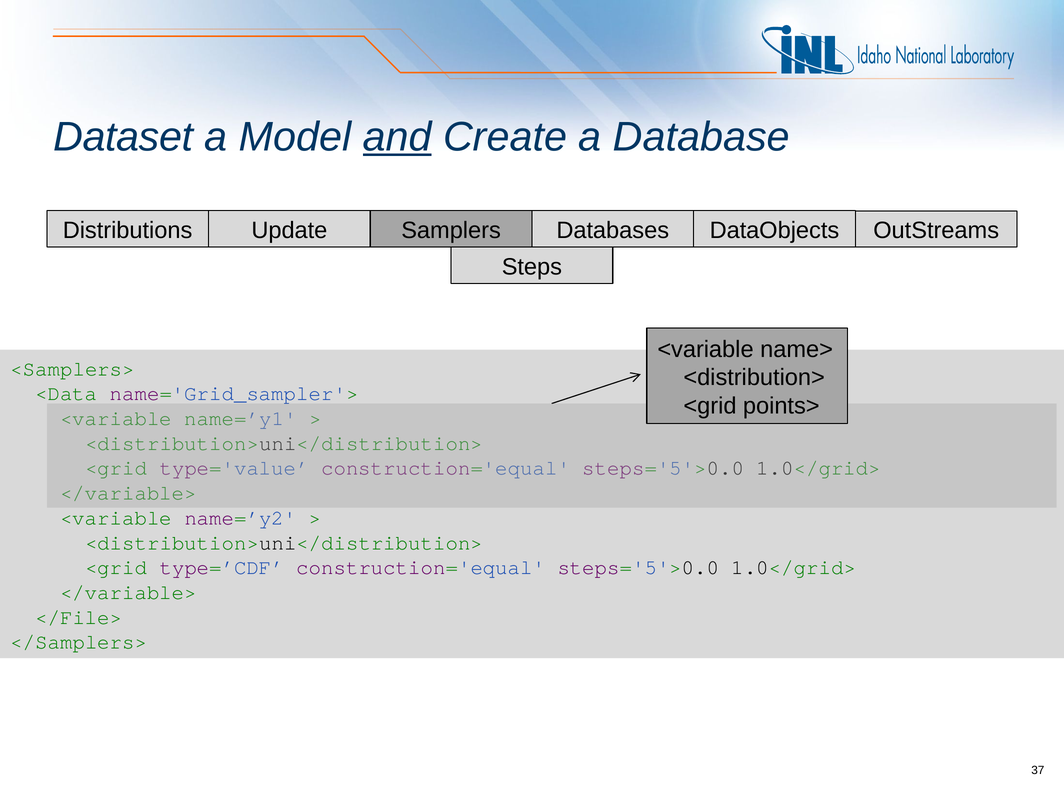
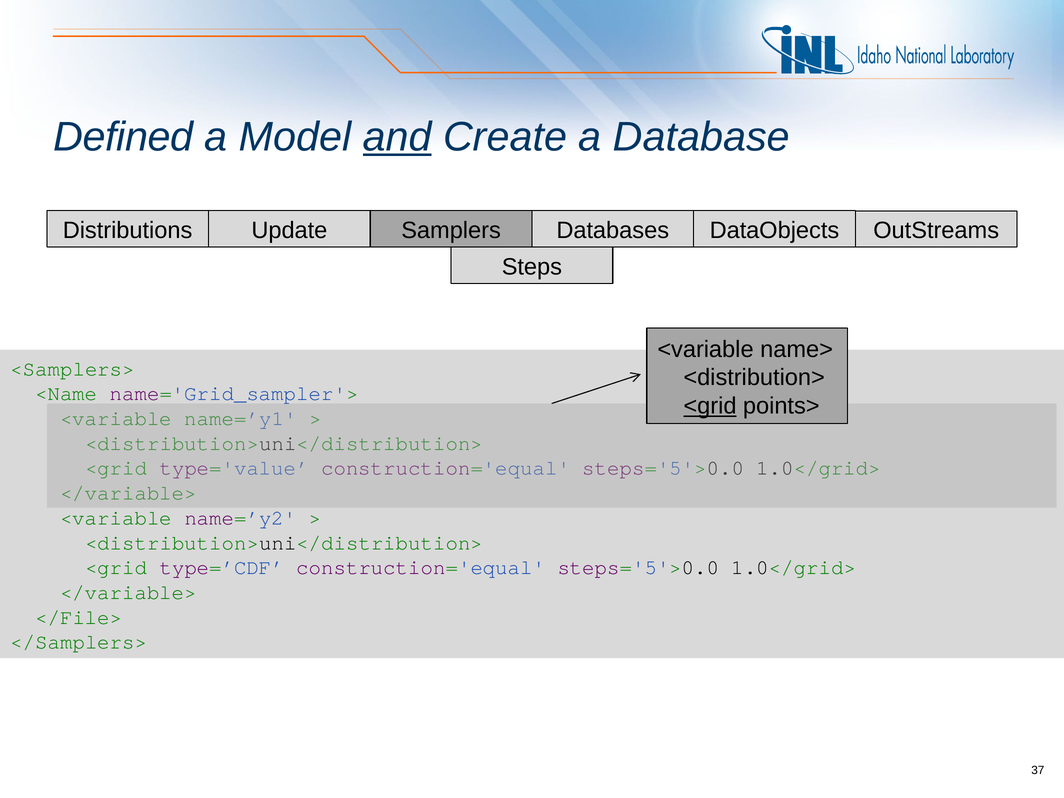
Dataset: Dataset -> Defined (123, 137)
<Data: <Data -> <Name (66, 394)
<grid underline: none -> present (710, 406)
